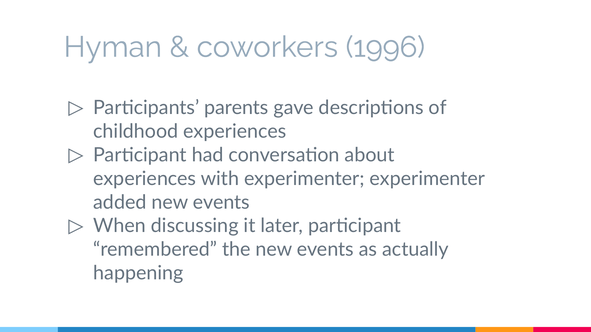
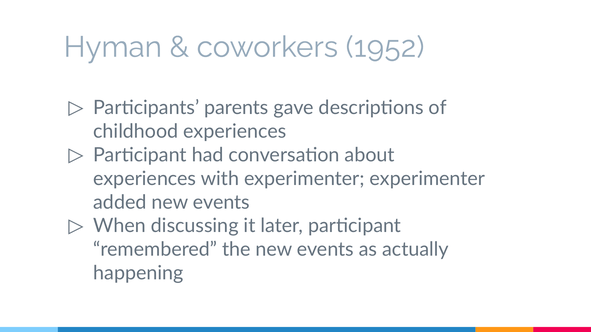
1996: 1996 -> 1952 (385, 47)
